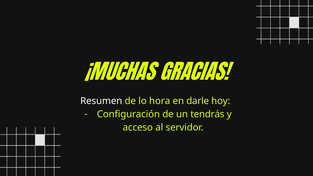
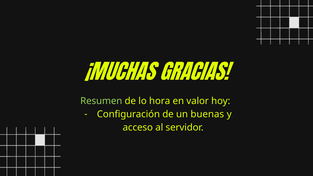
Resumen colour: white -> light green (101, 101)
darle: darle -> valor (198, 101)
tendrás: tendrás -> buenas (207, 114)
